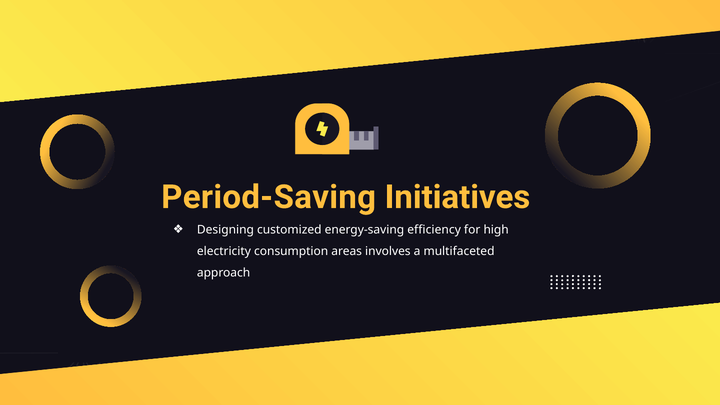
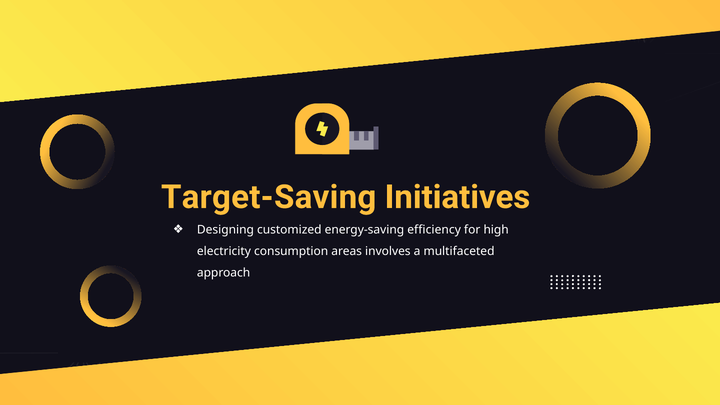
Period-Saving: Period-Saving -> Target-Saving (269, 197)
